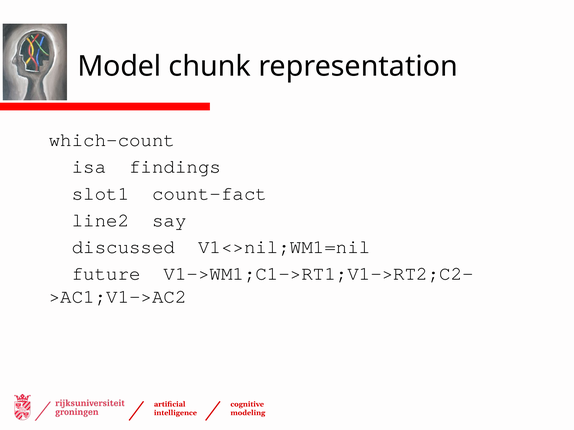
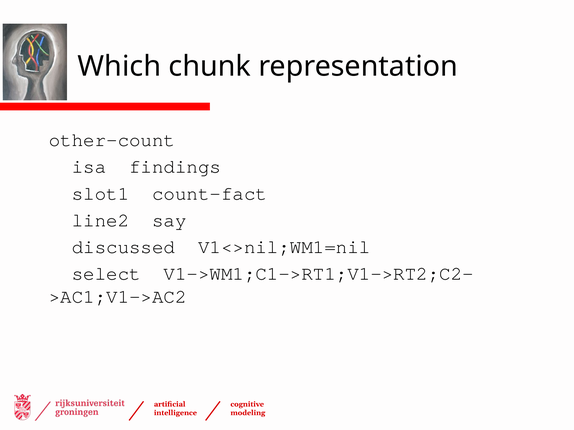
Model: Model -> Which (119, 67)
which-count: which-count -> other-count (112, 140)
future: future -> select (106, 274)
